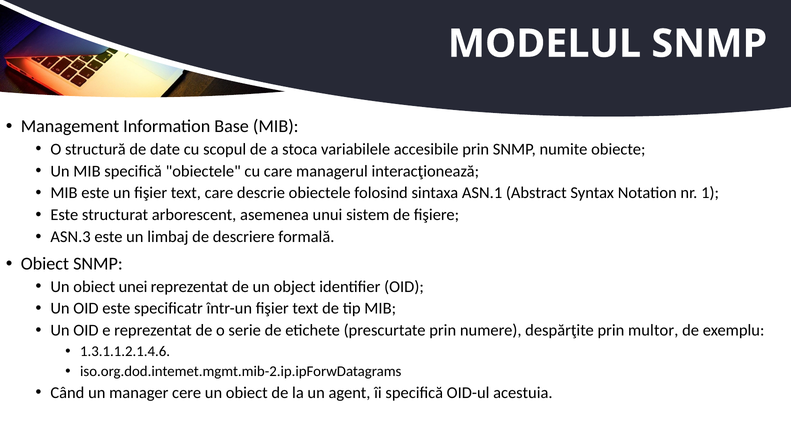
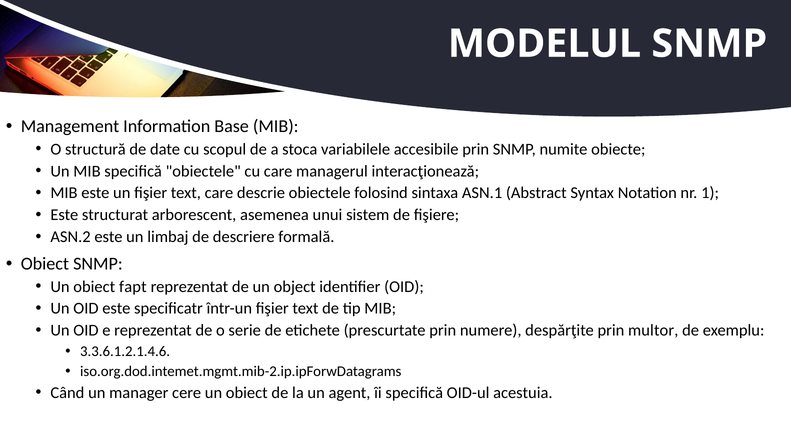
ASN.3: ASN.3 -> ASN.2 (71, 237)
unei: unei -> fapt (133, 287)
1.3.1.1.2.1.4.6: 1.3.1.1.2.1.4.6 -> 3.3.6.1.2.1.4.6 (125, 351)
